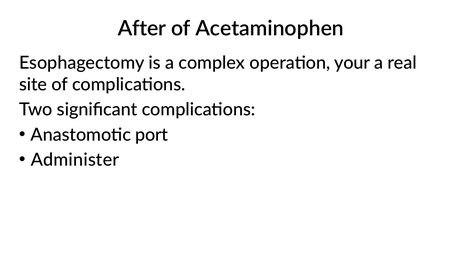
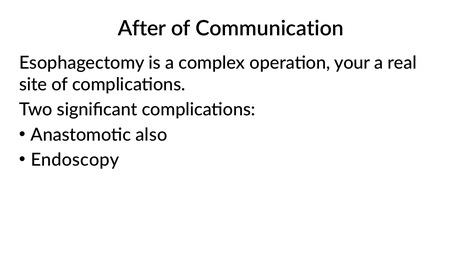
Acetaminophen: Acetaminophen -> Communication (270, 29)
port: port -> also (151, 135)
Administer: Administer -> Endoscopy (75, 160)
